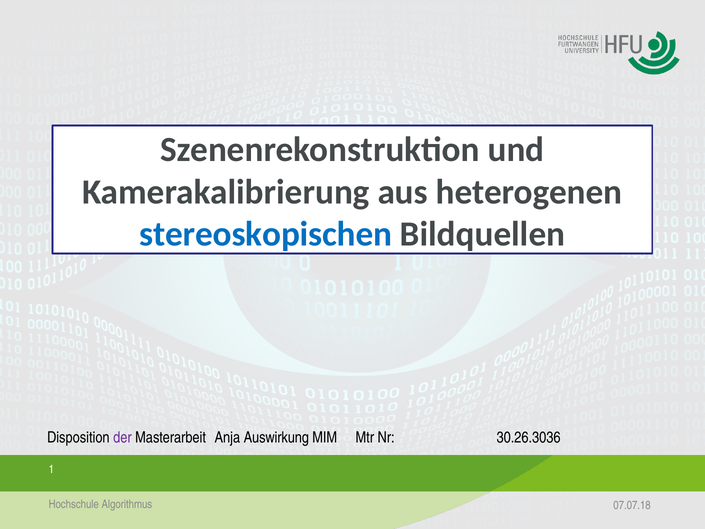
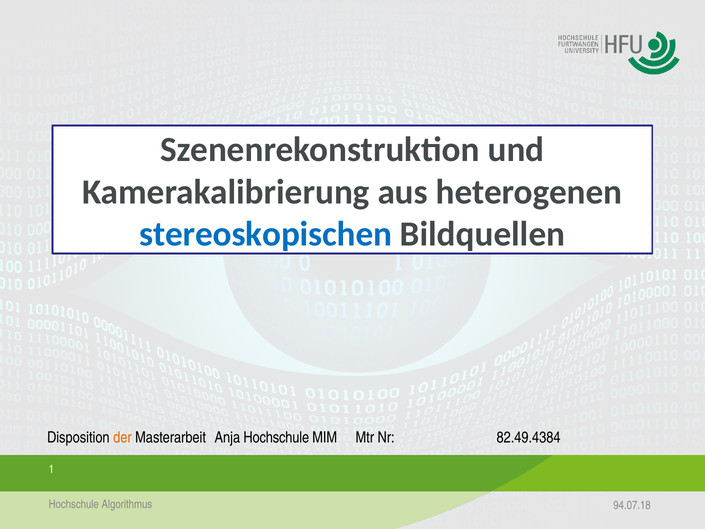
der colour: purple -> orange (122, 437)
Anja Auswirkung: Auswirkung -> Hochschule (276, 437)
30.26.3036: 30.26.3036 -> 82.49.4384 (529, 437)
07.07.18: 07.07.18 -> 94.07.18 (632, 505)
